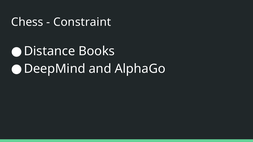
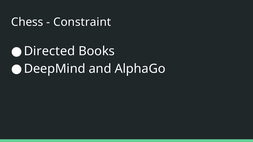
Distance: Distance -> Directed (49, 51)
